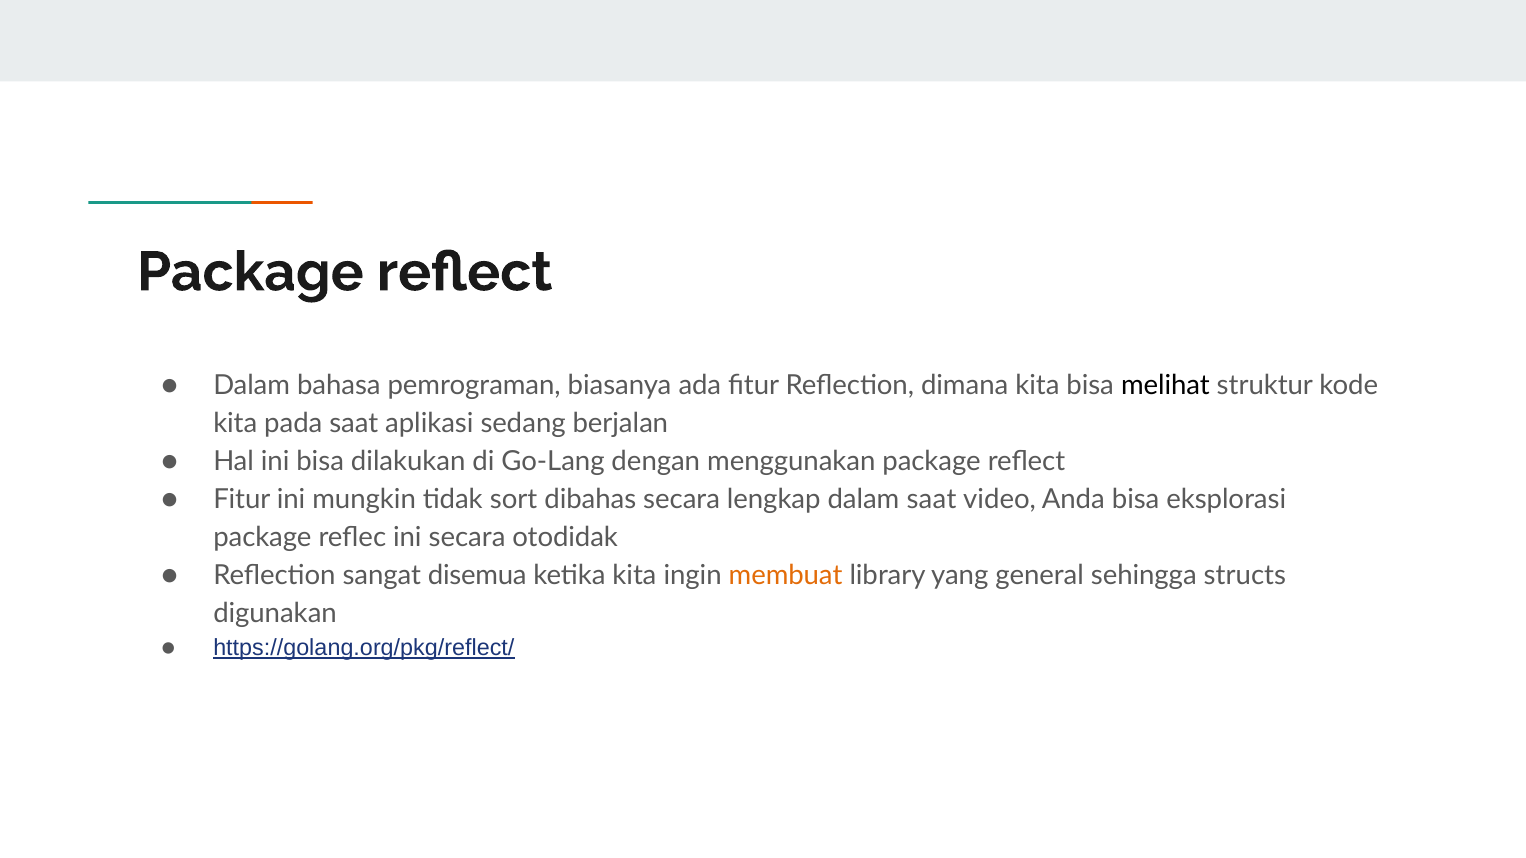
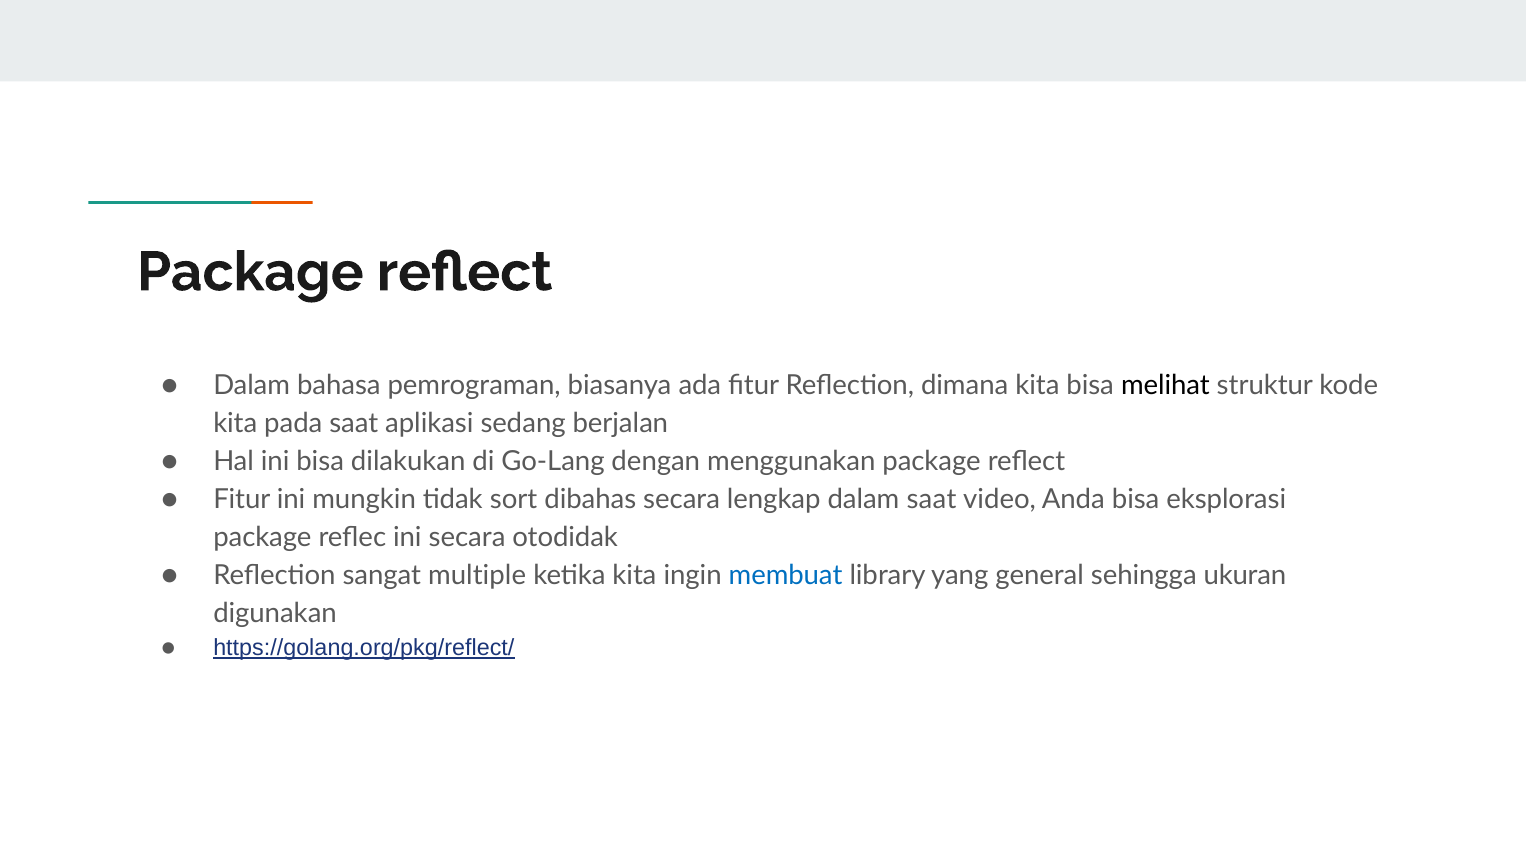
disemua: disemua -> multiple (477, 576)
membuat colour: orange -> blue (786, 576)
structs: structs -> ukuran (1245, 576)
